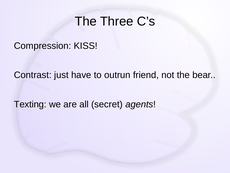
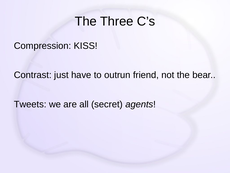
Texting: Texting -> Tweets (30, 104)
